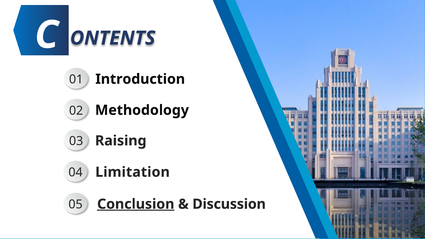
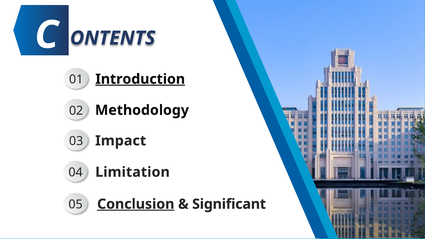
Introduction underline: none -> present (140, 79)
Raising: Raising -> Impact (121, 141)
Discussion: Discussion -> Significant (229, 204)
